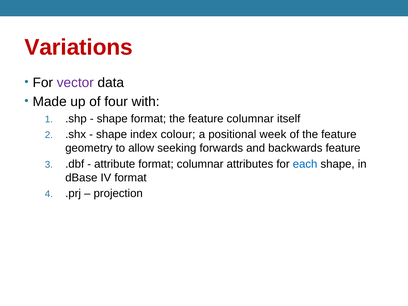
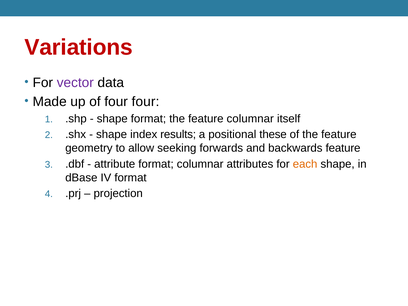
four with: with -> four (146, 102)
colour: colour -> results (178, 135)
week: week -> these (273, 135)
each colour: blue -> orange (305, 164)
